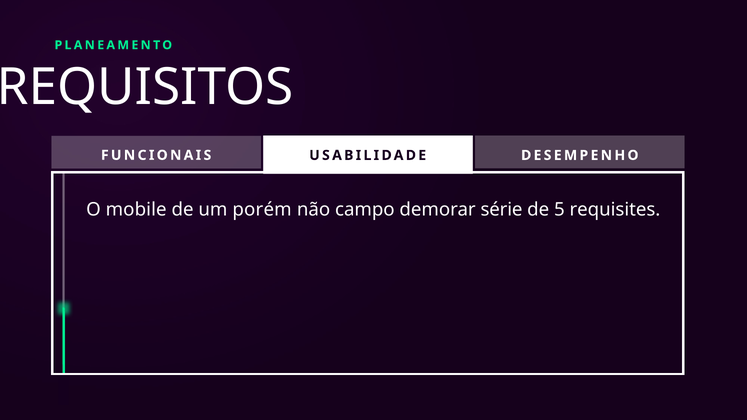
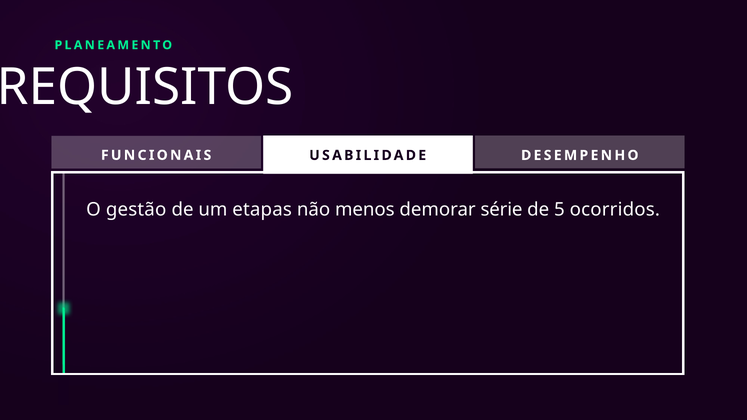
mobile: mobile -> gestão (136, 210)
porém: porém -> etapas (262, 210)
campo: campo -> menos (365, 210)
requisites: requisites -> ocorridos (615, 210)
